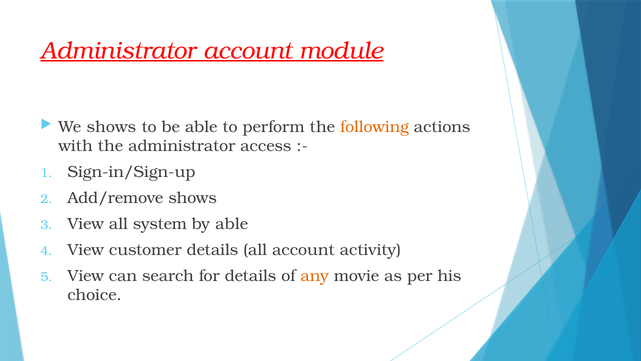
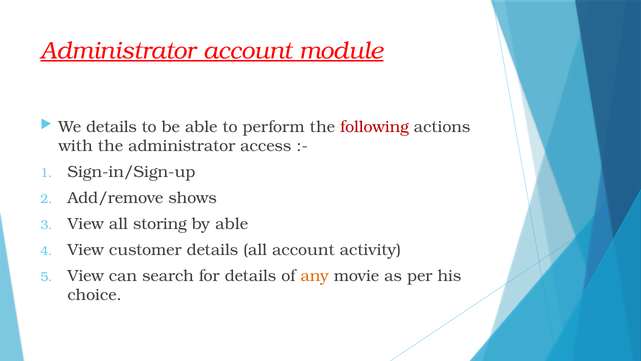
We shows: shows -> details (112, 127)
following colour: orange -> red (374, 127)
system: system -> storing (160, 224)
